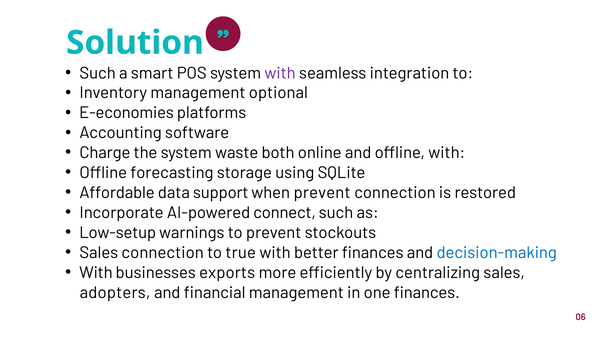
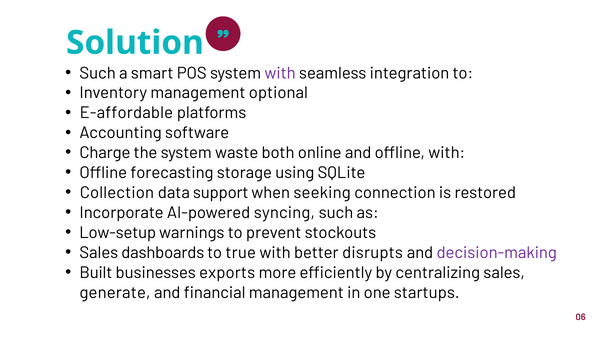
E-economies: E-economies -> E-affordable (126, 113)
Affordable: Affordable -> Collection (117, 193)
when prevent: prevent -> seeking (322, 193)
connect: connect -> syncing (284, 213)
Sales connection: connection -> dashboards (163, 253)
better finances: finances -> disrupts (373, 253)
decision-making colour: blue -> purple (497, 253)
With: With -> Built (96, 273)
adopters: adopters -> generate (115, 293)
one finances: finances -> startups (427, 293)
